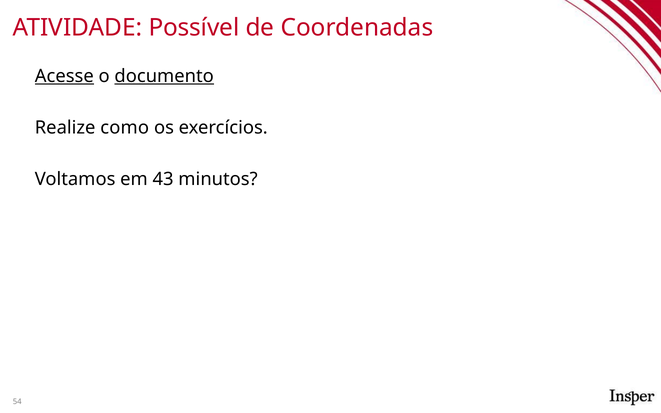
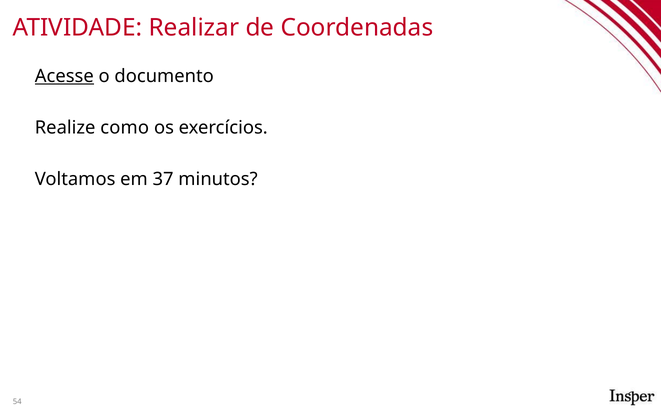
Possível: Possível -> Realizar (194, 28)
documento underline: present -> none (164, 76)
43: 43 -> 37 (163, 179)
